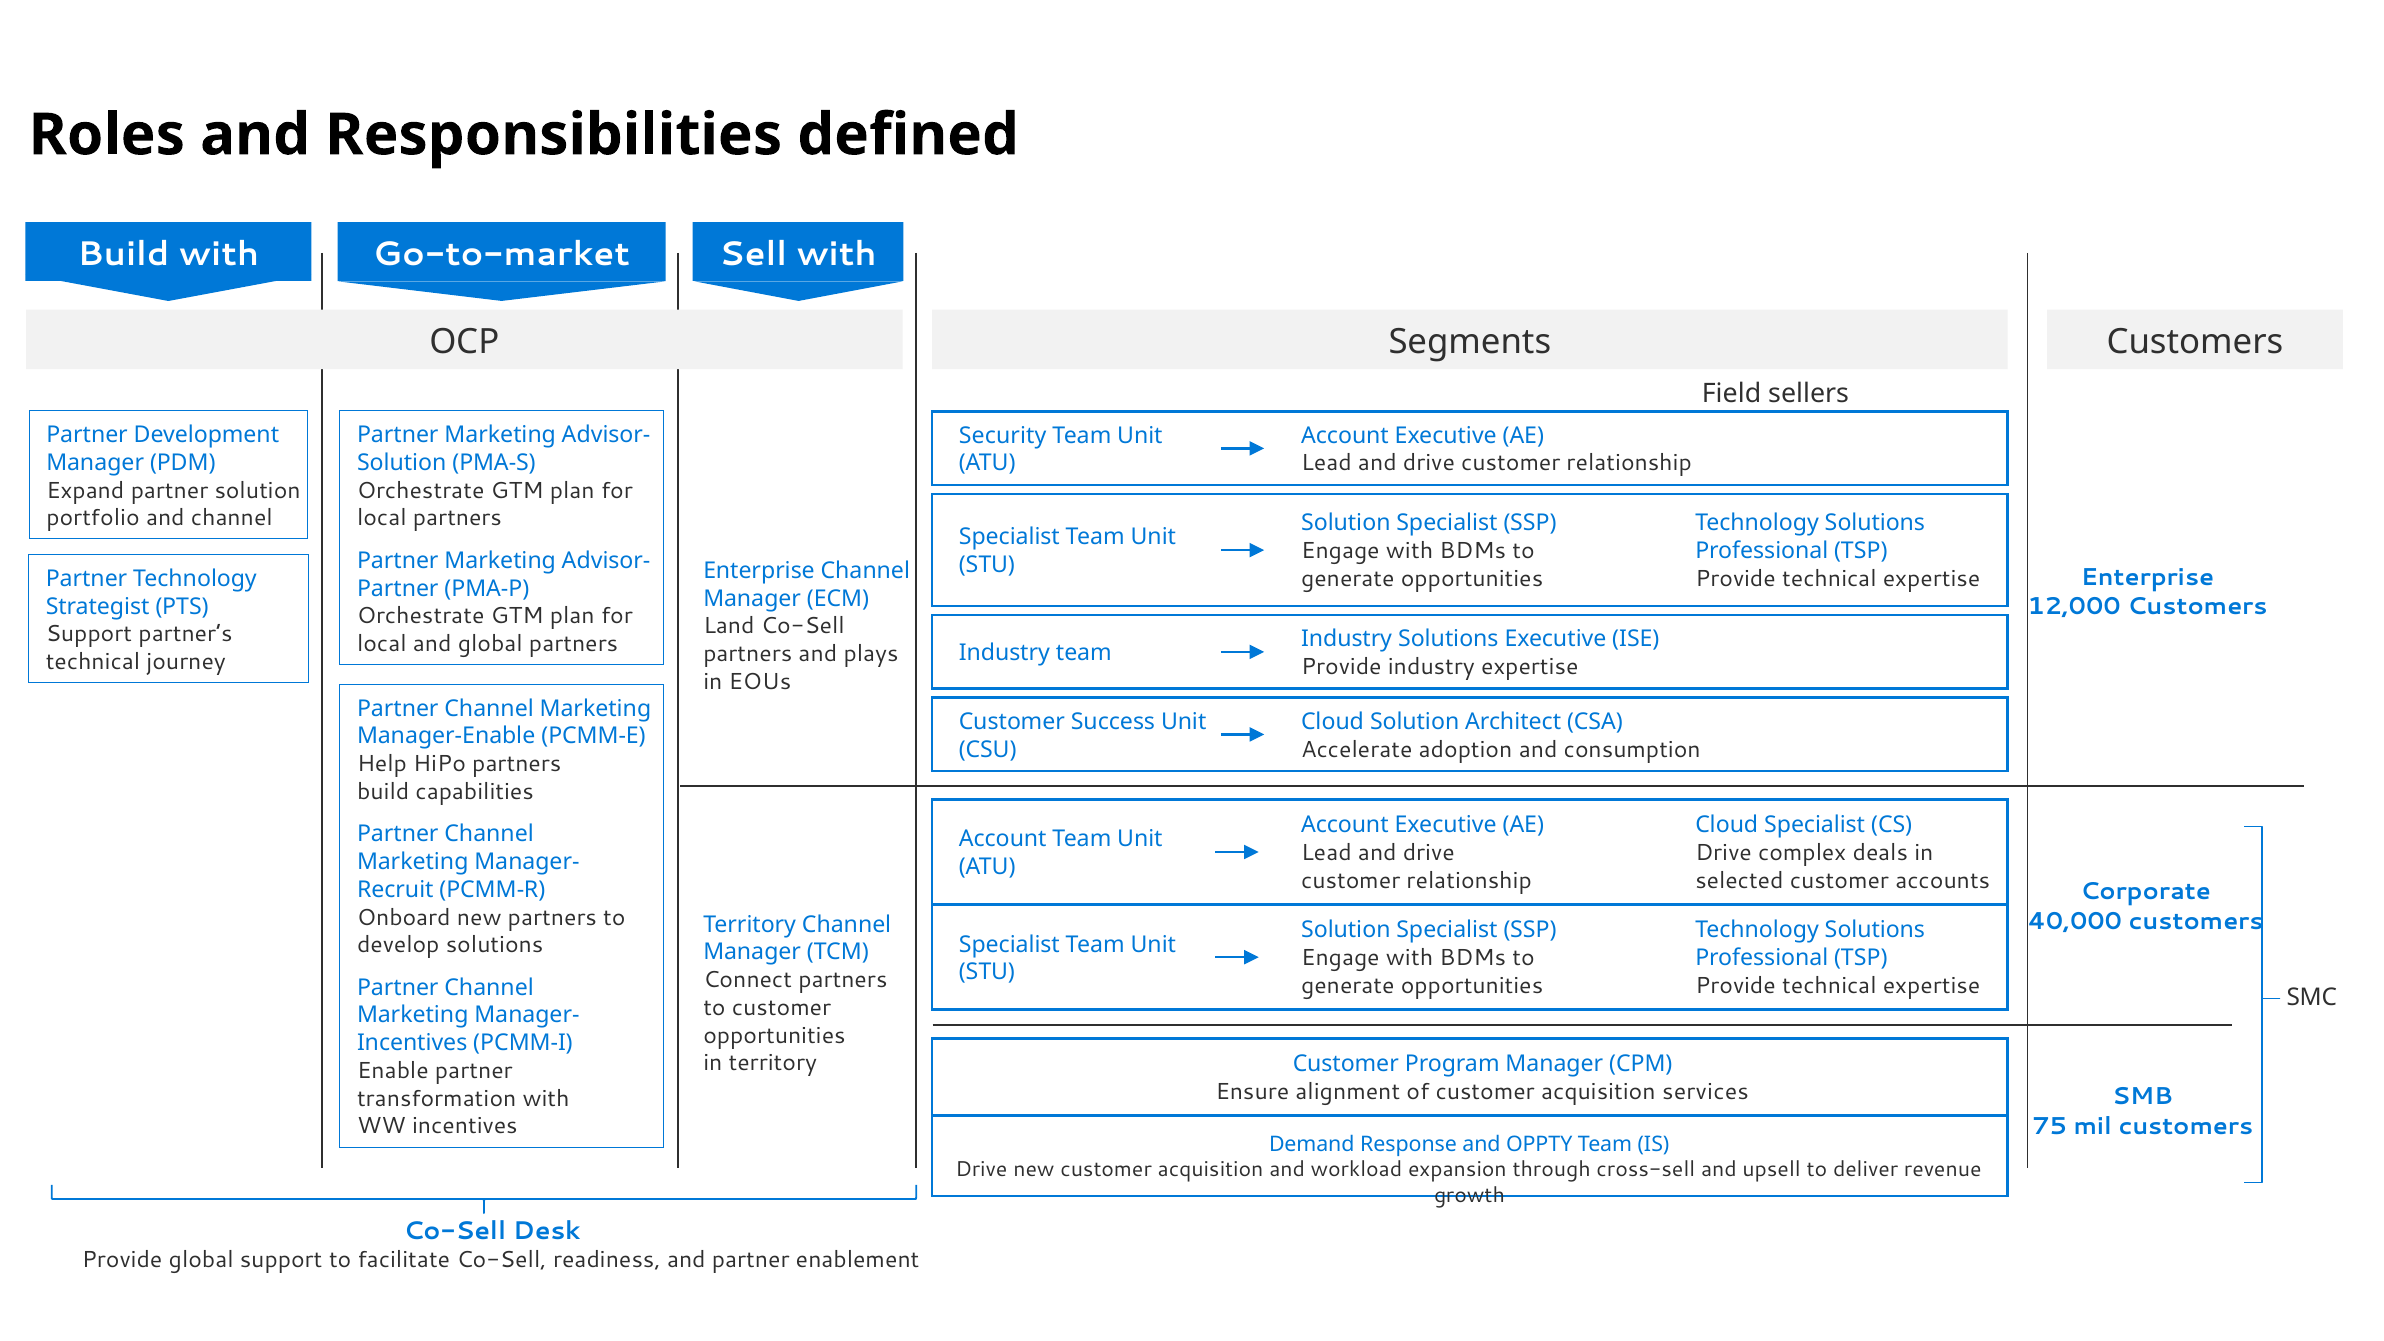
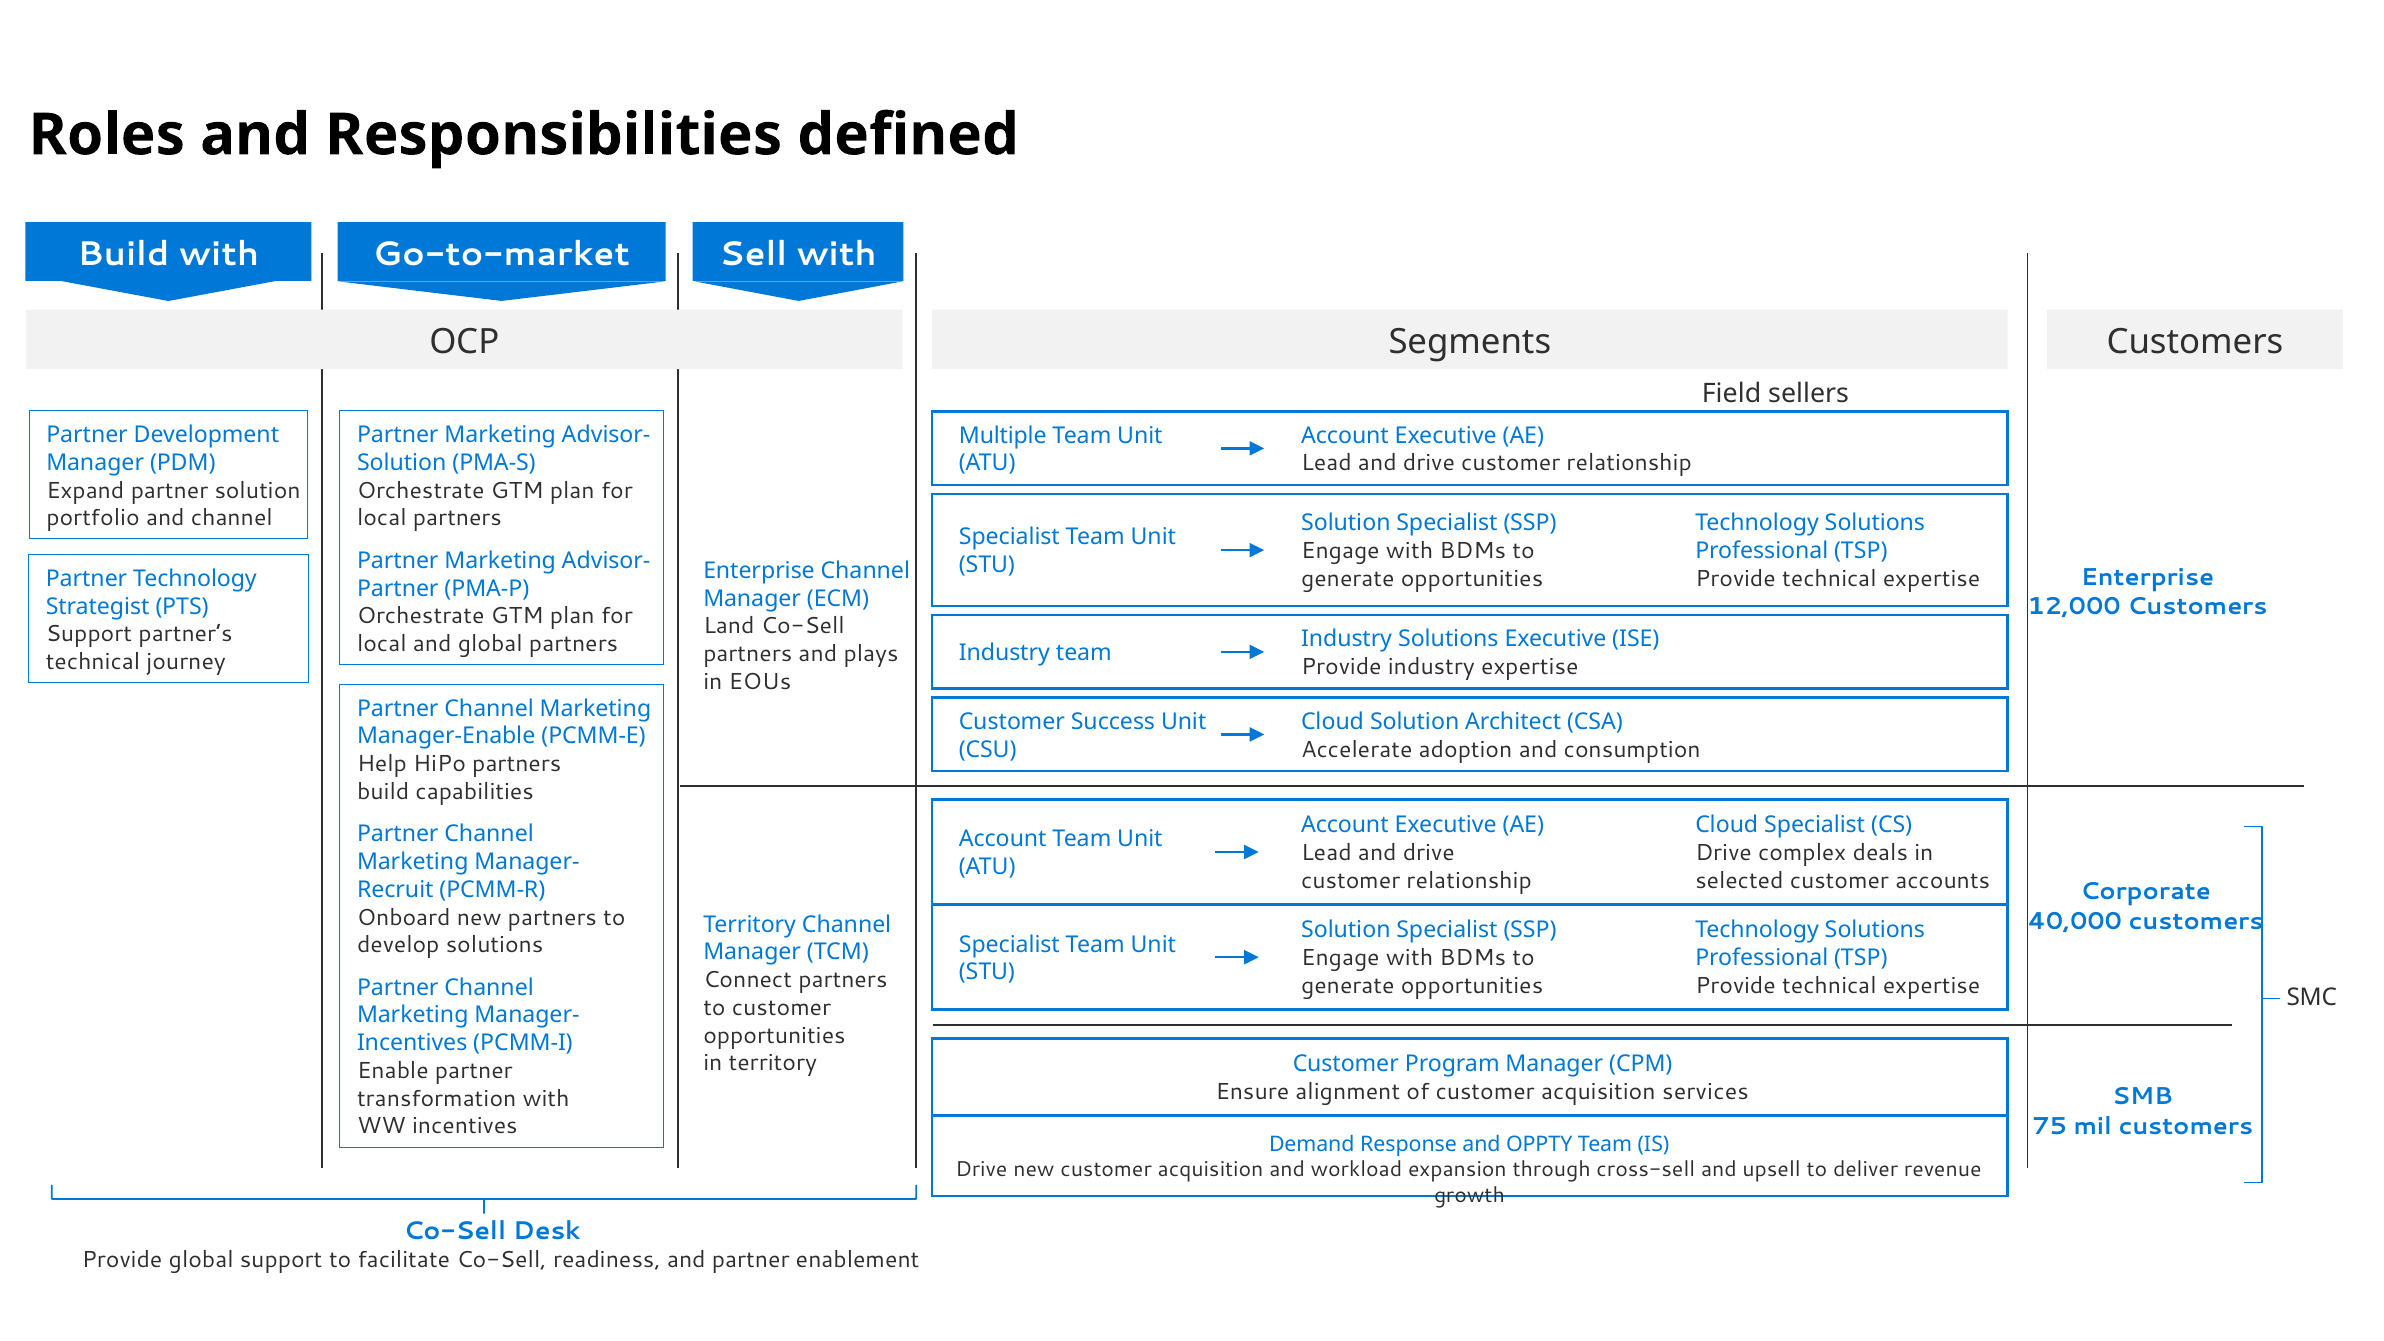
Security: Security -> Multiple (1003, 435)
